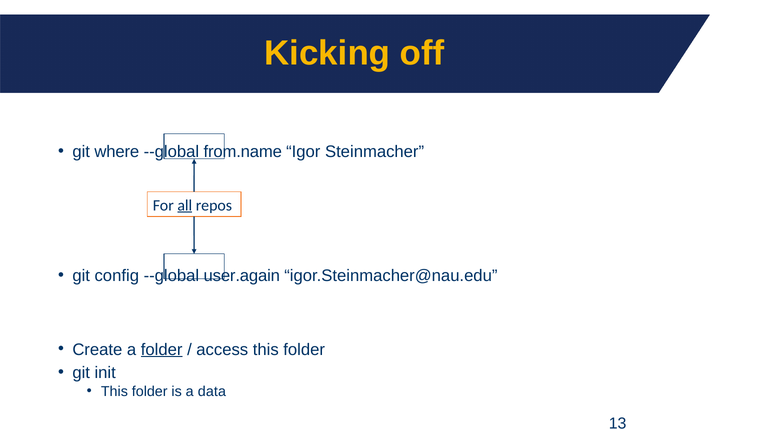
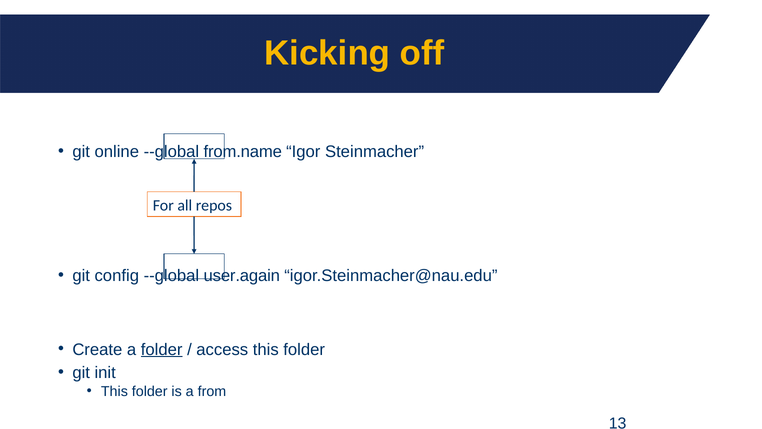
where: where -> online (117, 152)
all underline: present -> none (185, 205)
data: data -> from (212, 391)
